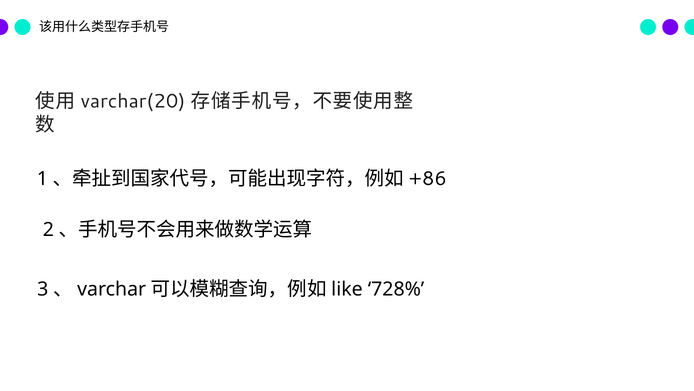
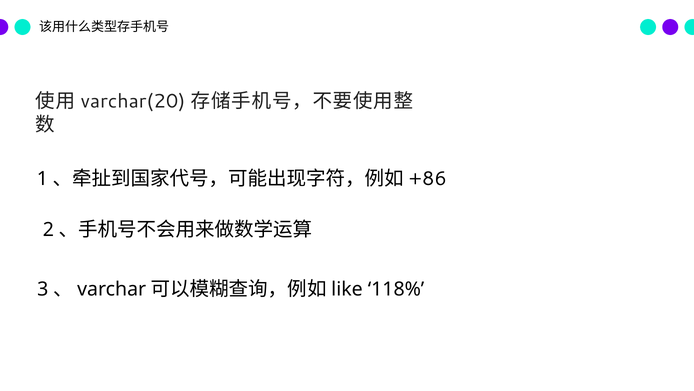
728%: 728% -> 118% (396, 289)
